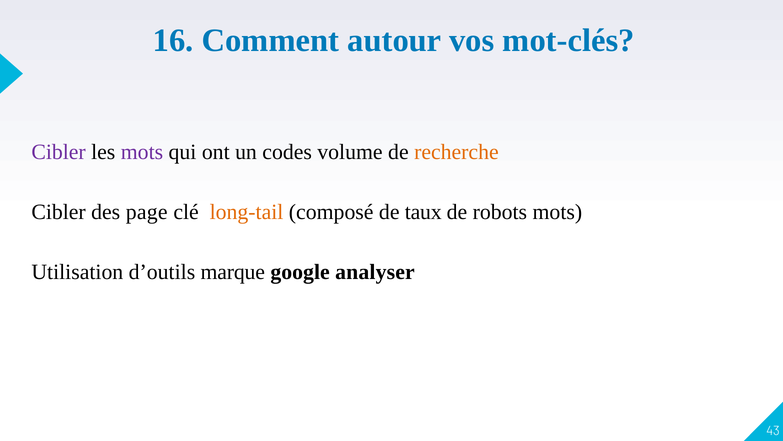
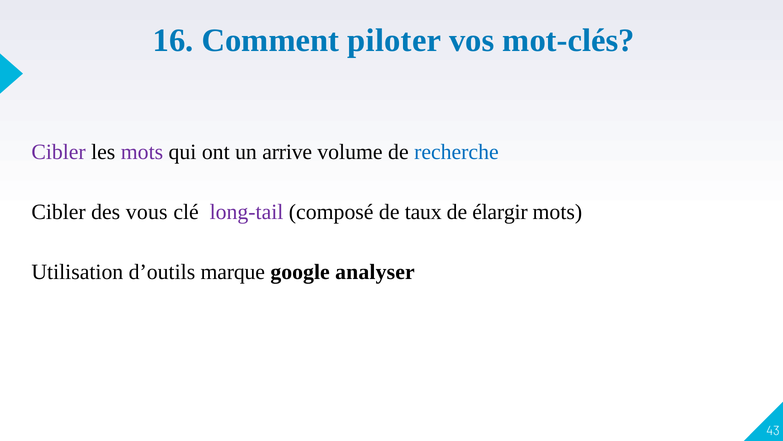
autour: autour -> piloter (394, 40)
codes: codes -> arrive (287, 152)
recherche colour: orange -> blue (456, 152)
page: page -> vous (147, 212)
long-tail colour: orange -> purple (247, 212)
robots: robots -> élargir (500, 212)
